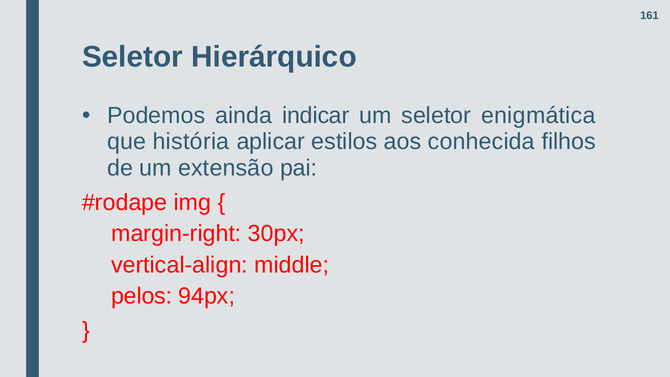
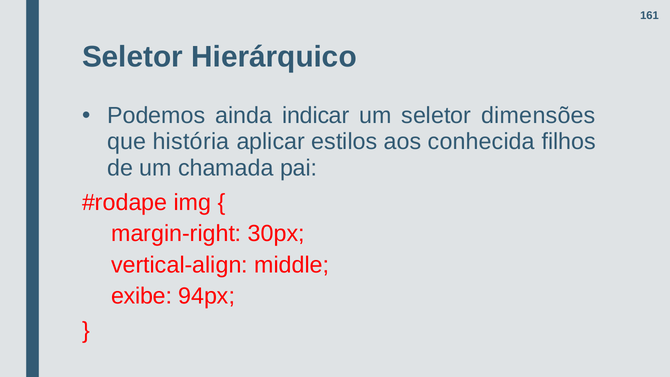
enigmática: enigmática -> dimensões (538, 115)
extensão: extensão -> chamada (226, 168)
pelos: pelos -> exibe (142, 296)
